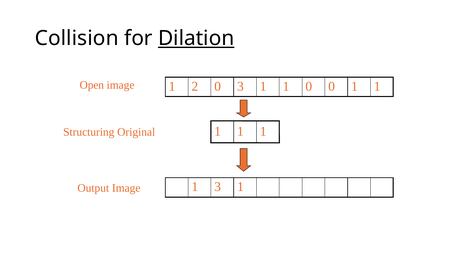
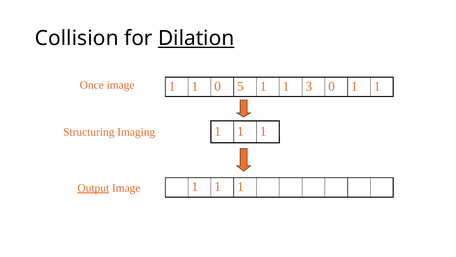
Open: Open -> Once (92, 85)
2: 2 -> 1 (195, 86)
0 3: 3 -> 5 (240, 86)
1 0: 0 -> 3 (309, 86)
Original: Original -> Imaging (136, 132)
3: 3 -> 1 (218, 186)
Output underline: none -> present (93, 188)
